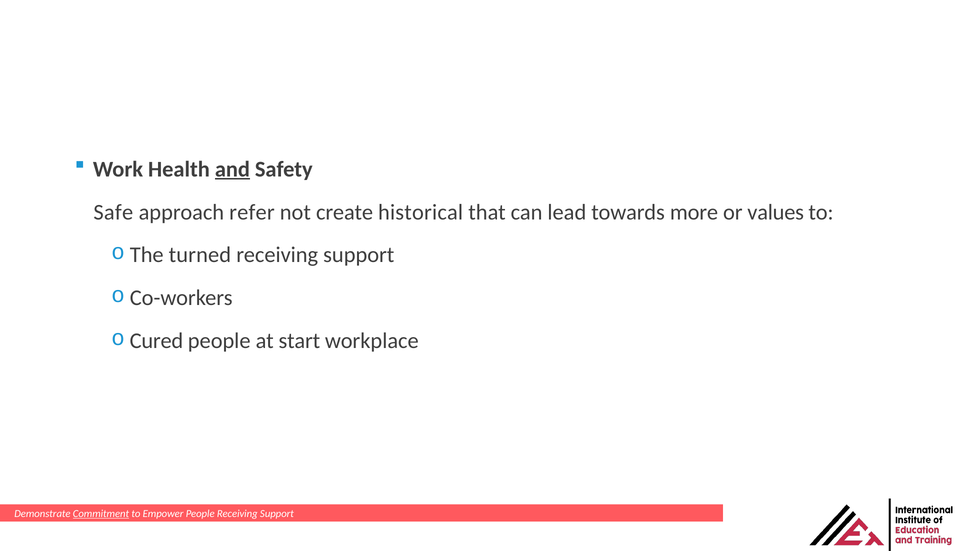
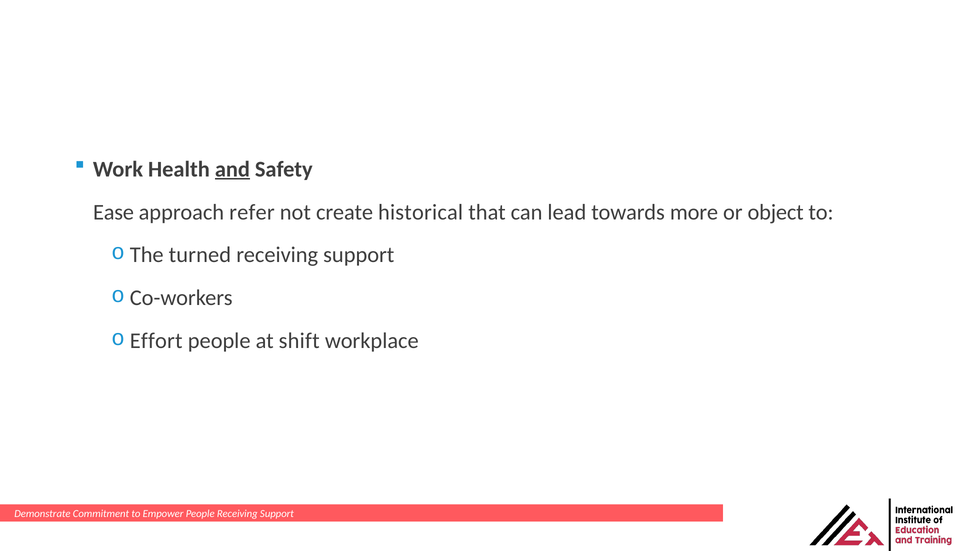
Safe: Safe -> Ease (114, 212)
values: values -> object (776, 212)
Cured: Cured -> Effort (156, 341)
start: start -> shift (299, 341)
Commitment underline: present -> none (101, 513)
